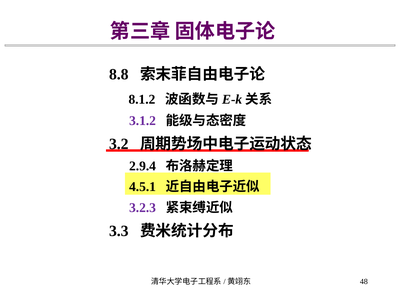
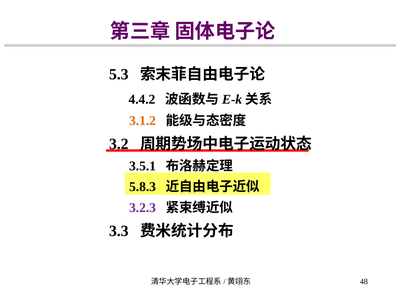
8.8: 8.8 -> 5.3 (119, 75)
8.1.2: 8.1.2 -> 4.4.2 (142, 100)
3.1.2 colour: purple -> orange (143, 121)
2.9.4: 2.9.4 -> 3.5.1 (143, 166)
4.5.1: 4.5.1 -> 5.8.3 (143, 187)
